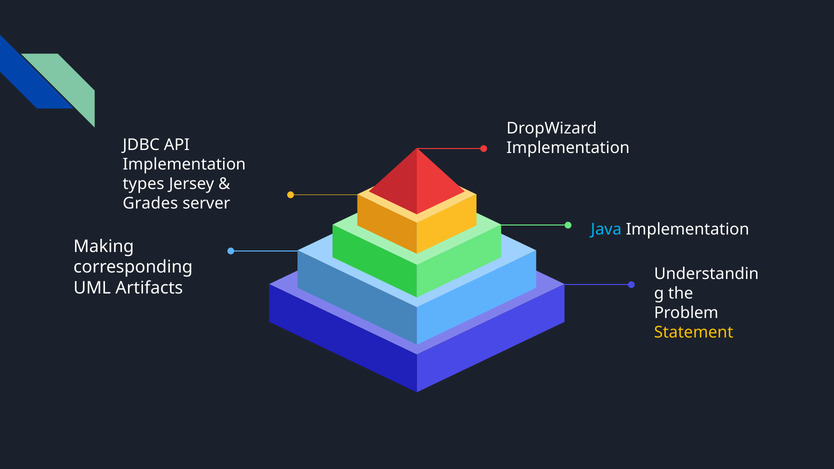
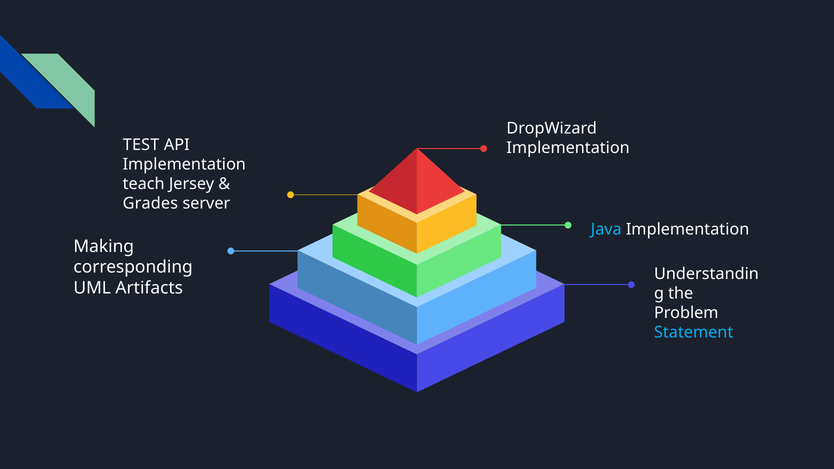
JDBC: JDBC -> TEST (141, 145)
types: types -> teach (144, 184)
Statement colour: yellow -> light blue (694, 332)
